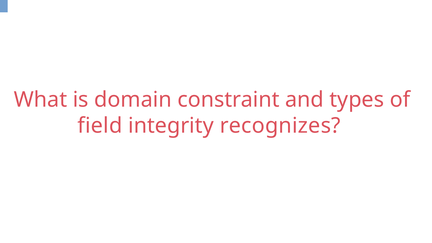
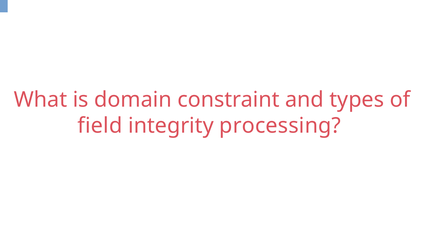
recognizes: recognizes -> processing (280, 126)
